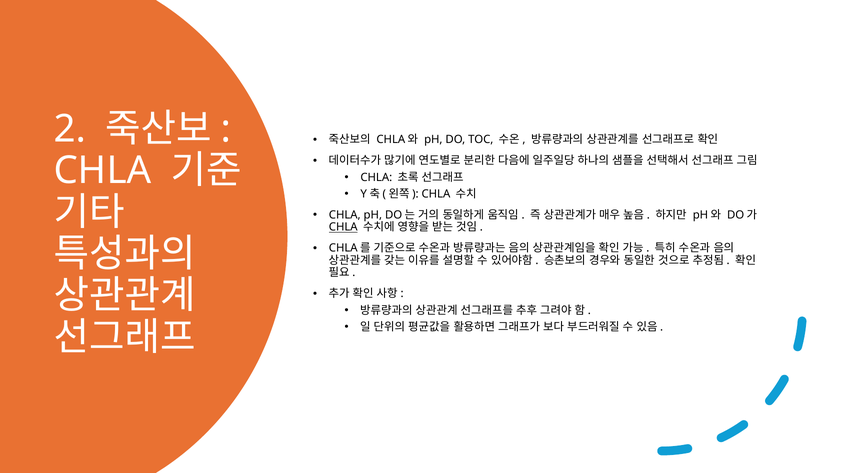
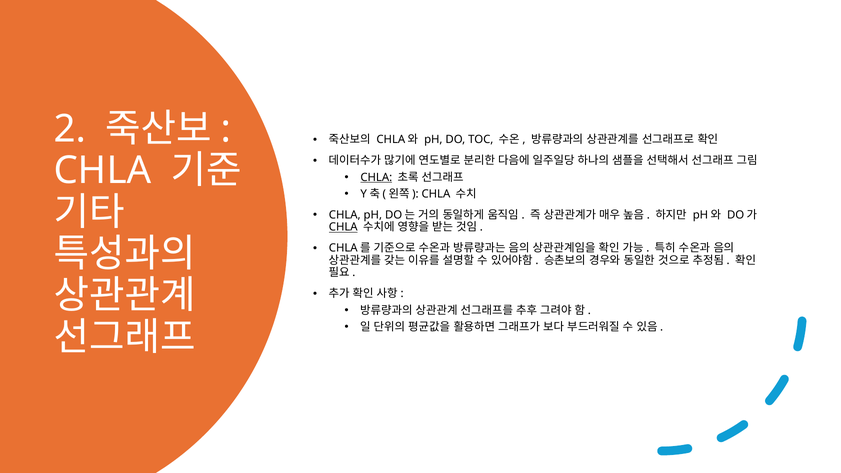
CHLA underline: none -> present (376, 177)
